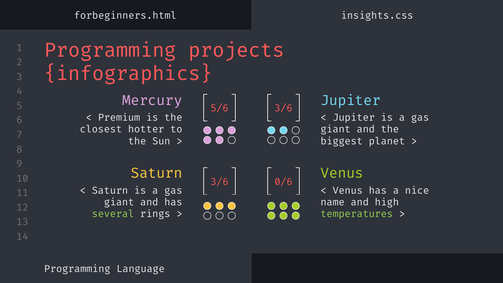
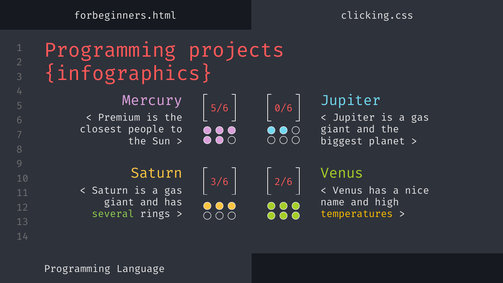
insights.css: insights.css -> clicking.css (377, 16)
5/6 3/6: 3/6 -> 0/6 (283, 108)
hotter: hotter -> people (146, 129)
0/6: 0/6 -> 2/6 (283, 182)
temperatures colour: light green -> yellow (357, 214)
